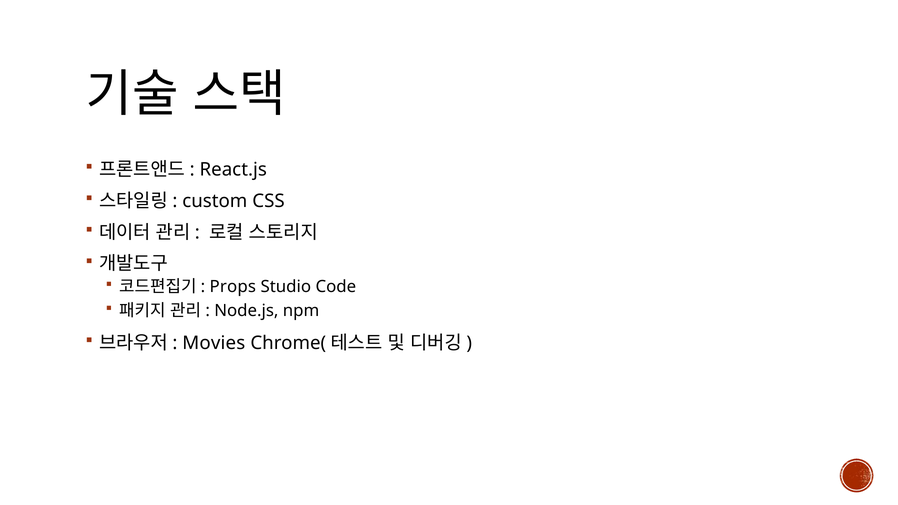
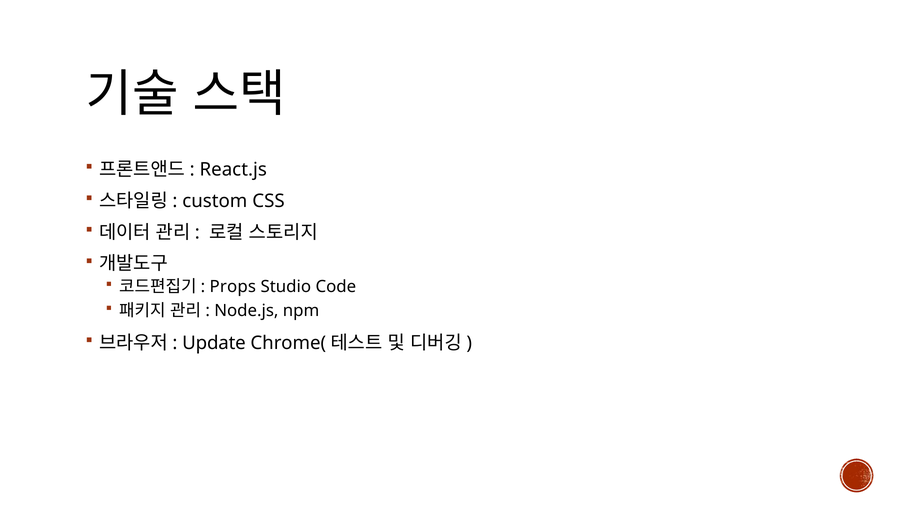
Movies: Movies -> Update (214, 343)
